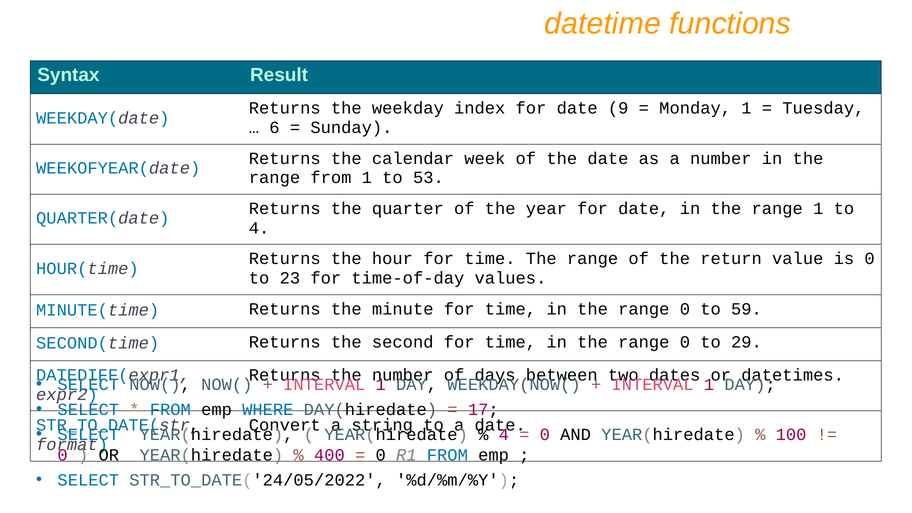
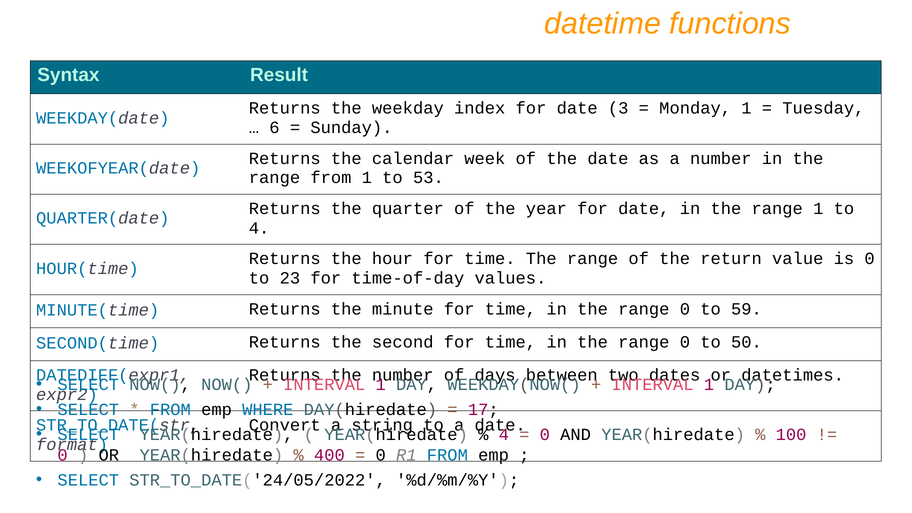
9: 9 -> 3 (618, 108)
29: 29 -> 50 (746, 342)
